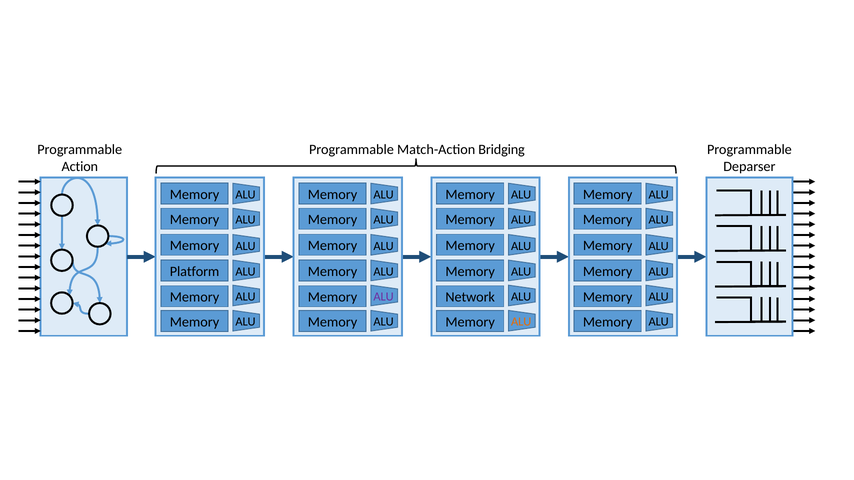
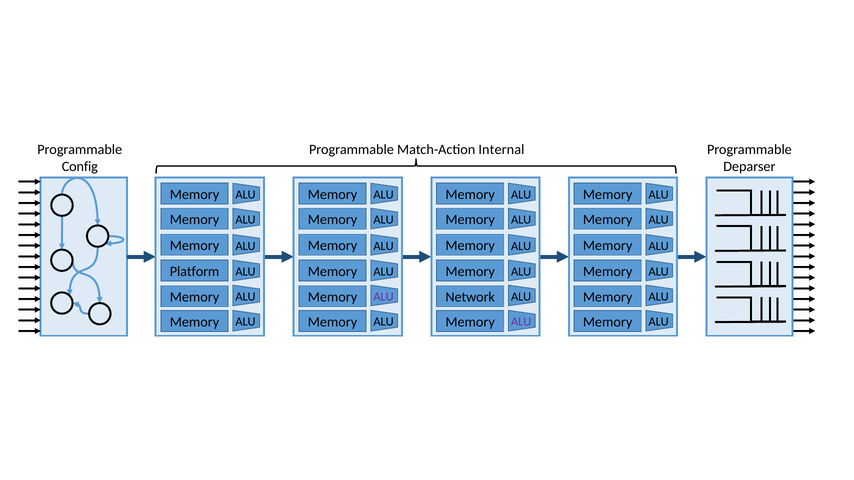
Bridging: Bridging -> Internal (501, 150)
Action: Action -> Config (80, 167)
ALU colour: orange -> purple (521, 322)
